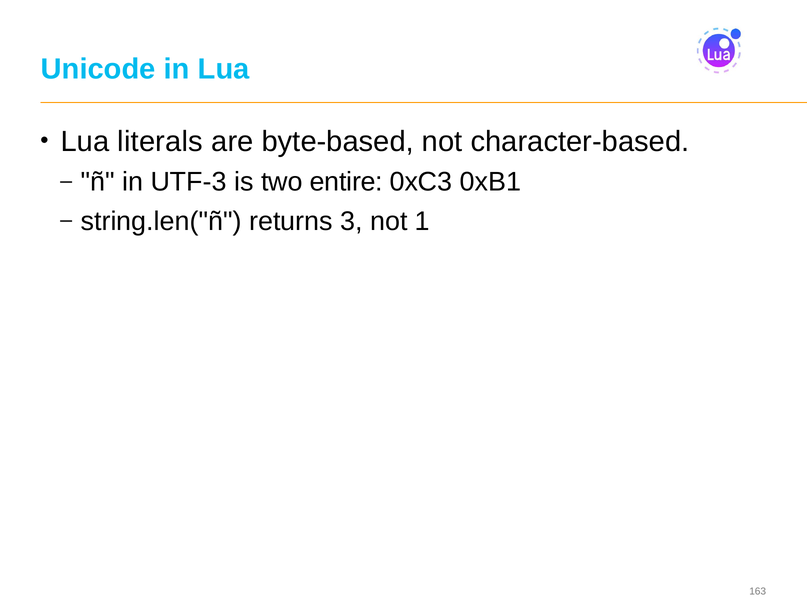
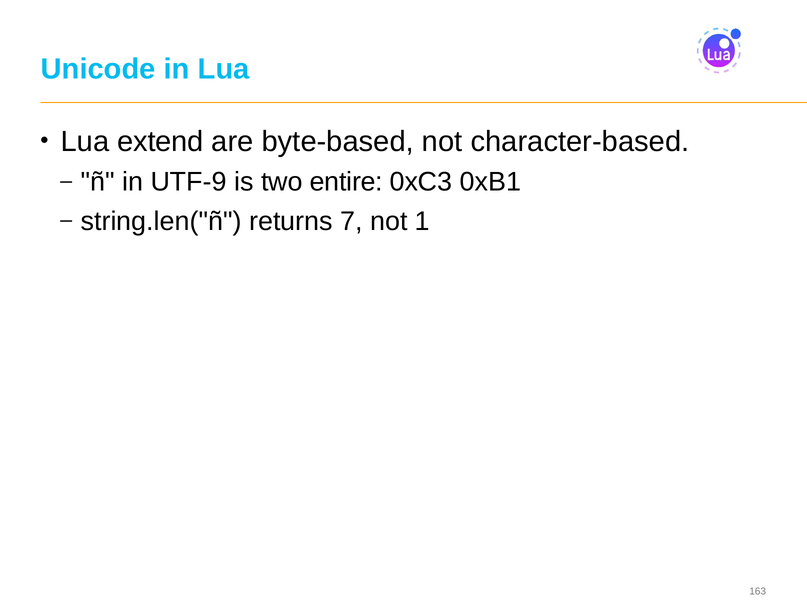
literals: literals -> extend (161, 141)
UTF-3: UTF-3 -> UTF-9 (189, 182)
3: 3 -> 7 (351, 221)
